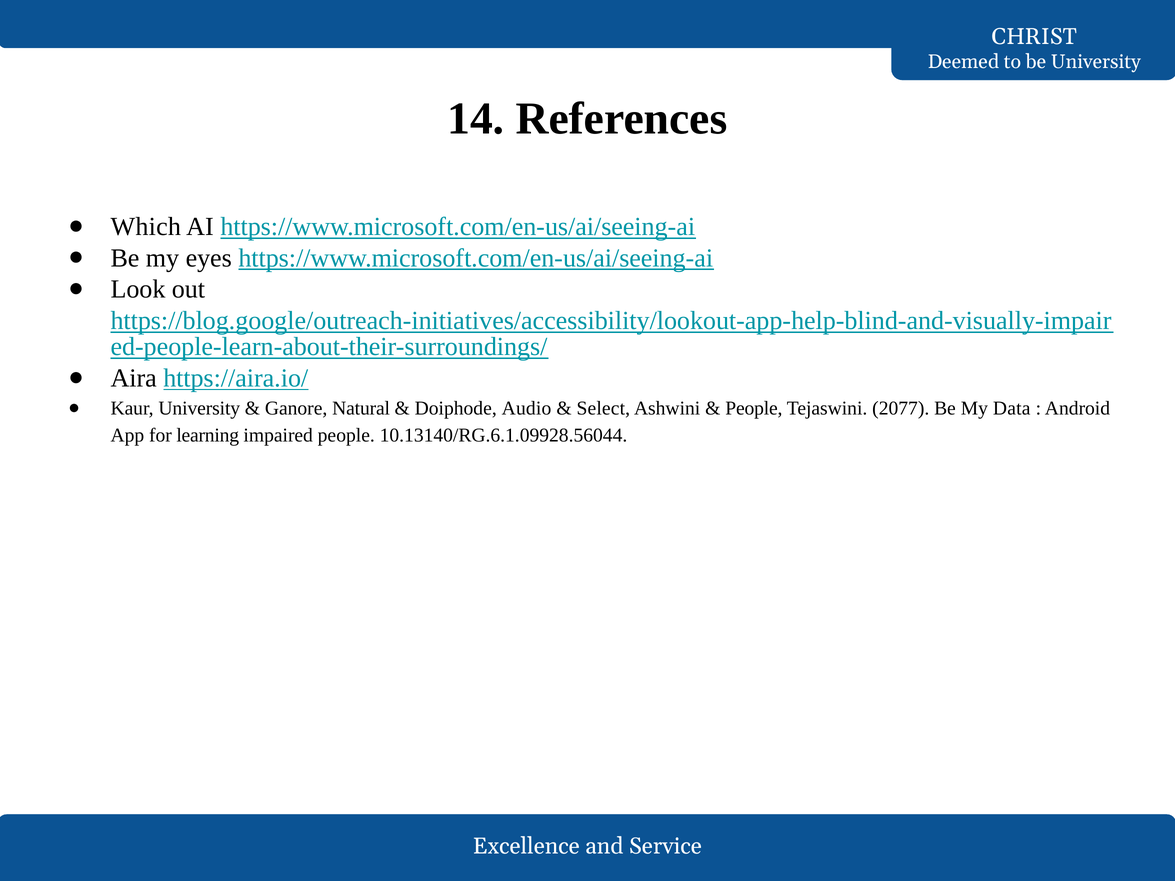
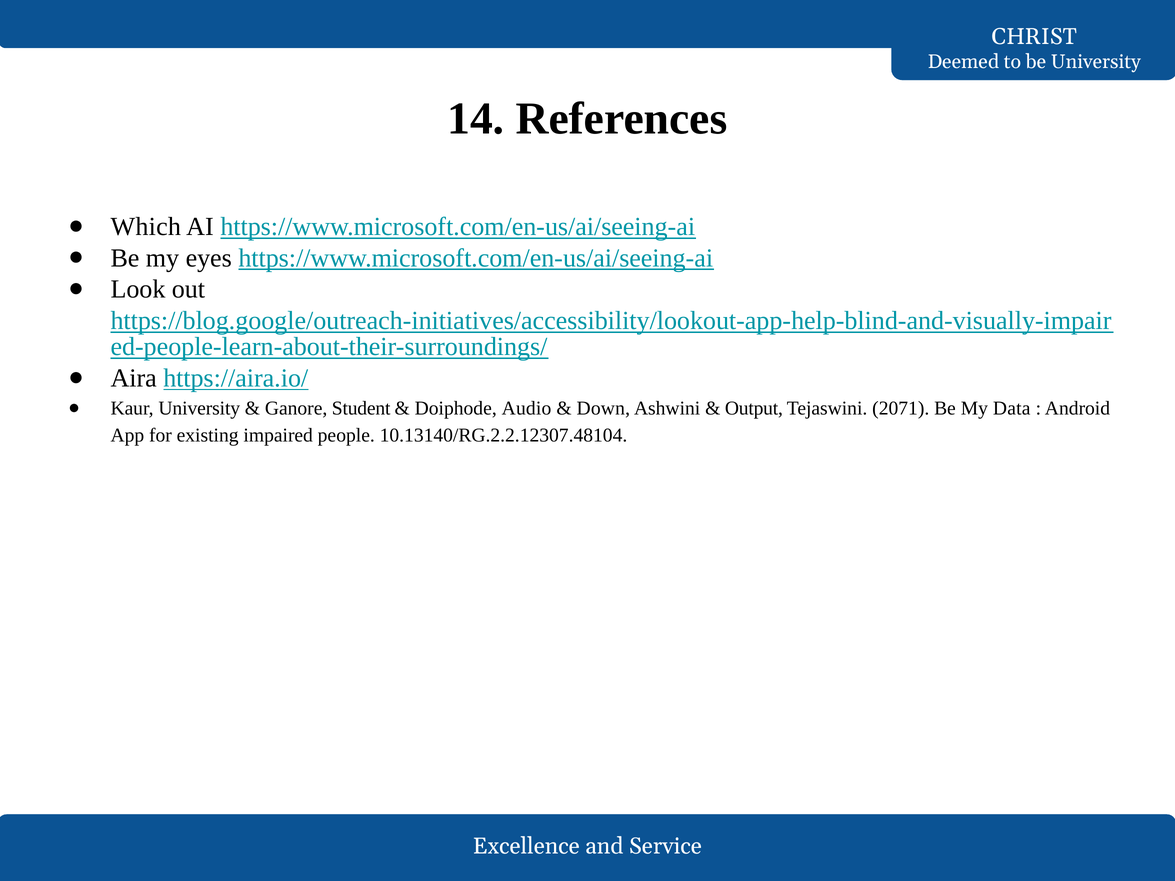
Natural: Natural -> Student (361, 408)
Select: Select -> Down (603, 408)
People: People -> Output (754, 408)
2077: 2077 -> 2071 (901, 408)
learning: learning -> existing (208, 436)
10.13140/RG.6.1.09928.56044: 10.13140/RG.6.1.09928.56044 -> 10.13140/RG.2.2.12307.48104 (503, 436)
